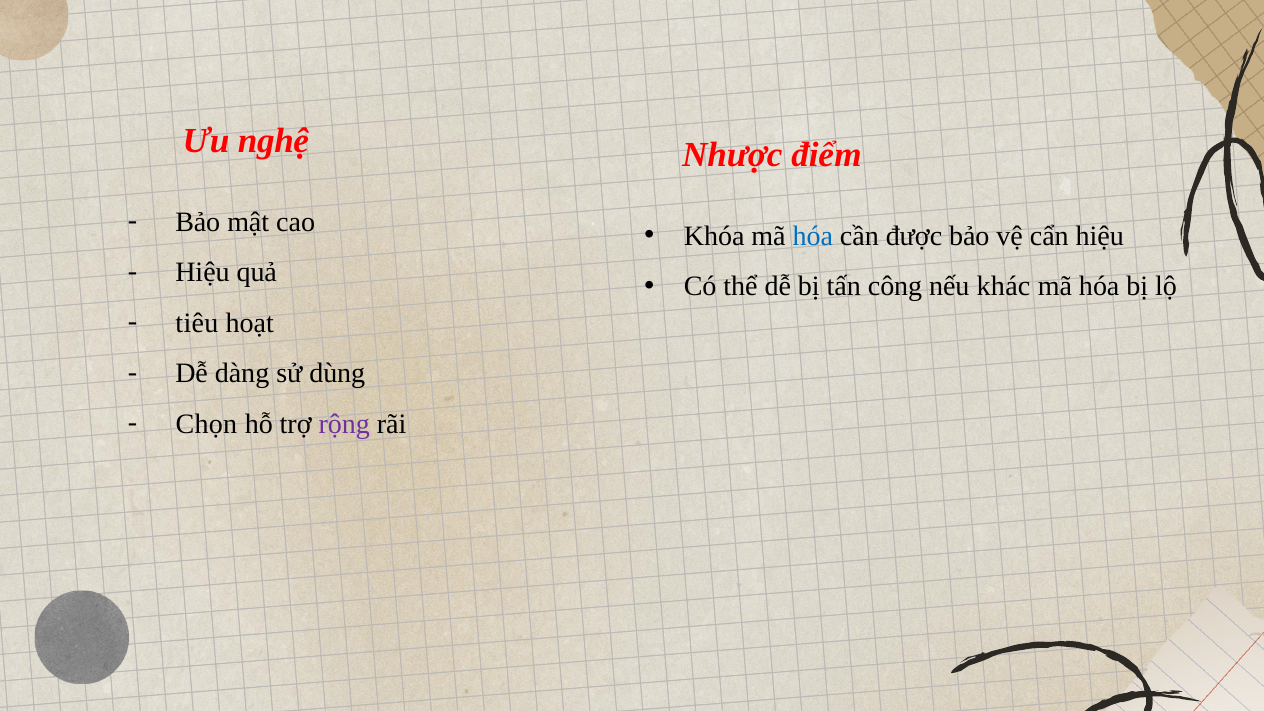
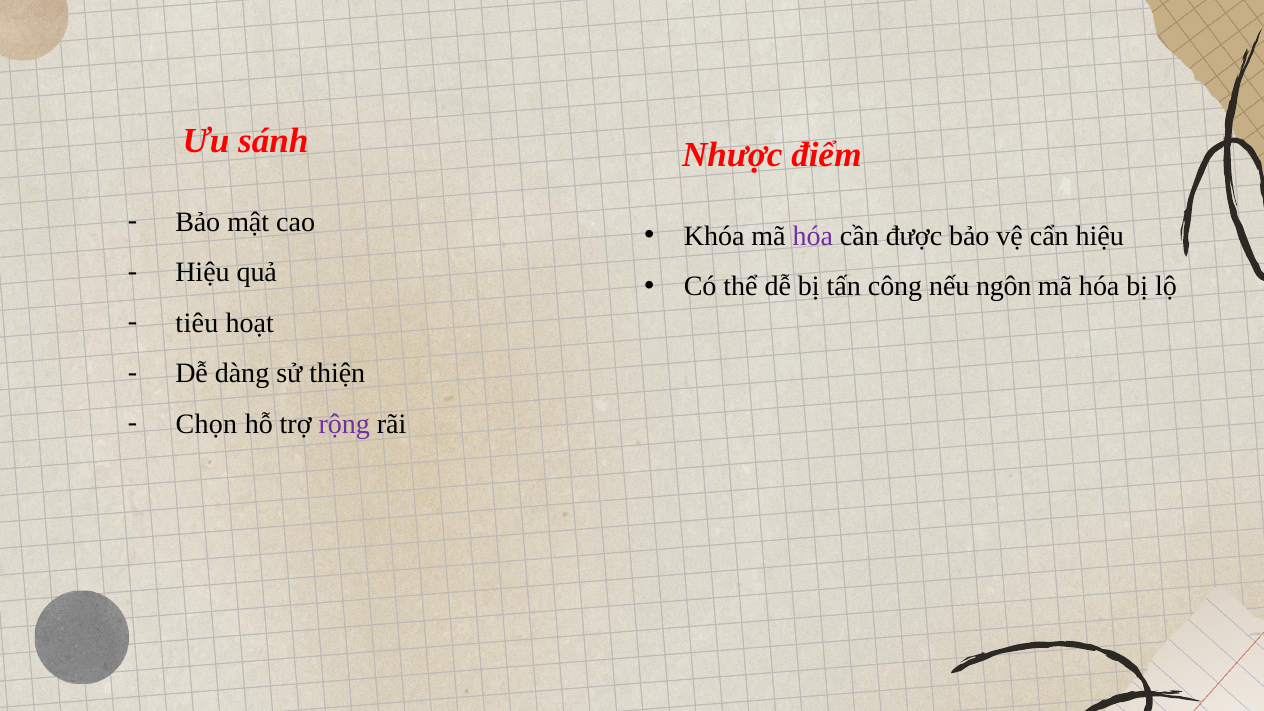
nghệ: nghệ -> sánh (273, 141)
hóa colour: blue -> purple (813, 236)
khác: khác -> ngôn (1004, 287)
dùng: dùng -> thiện (337, 374)
